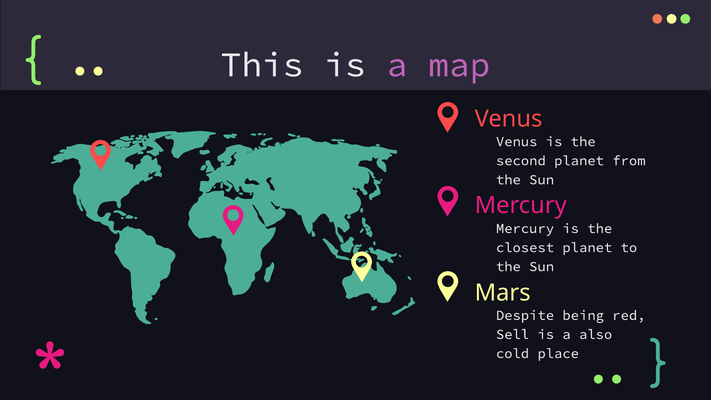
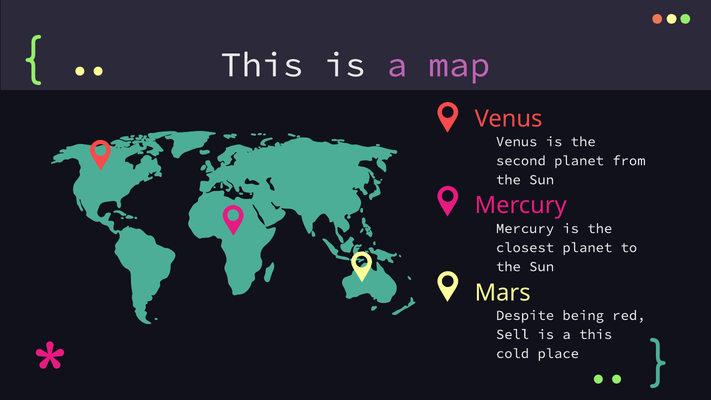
a also: also -> this (596, 334)
